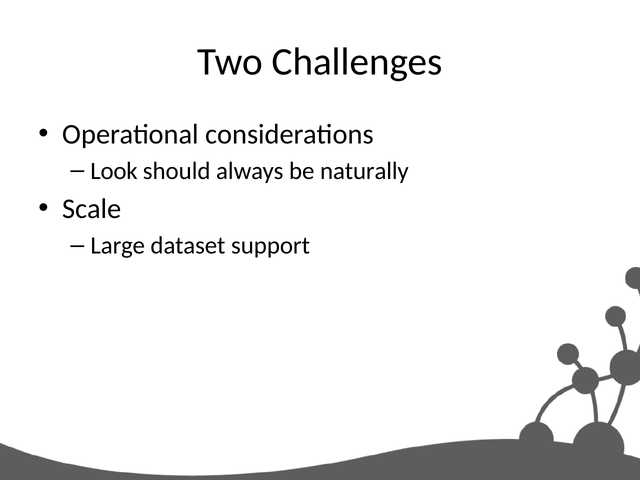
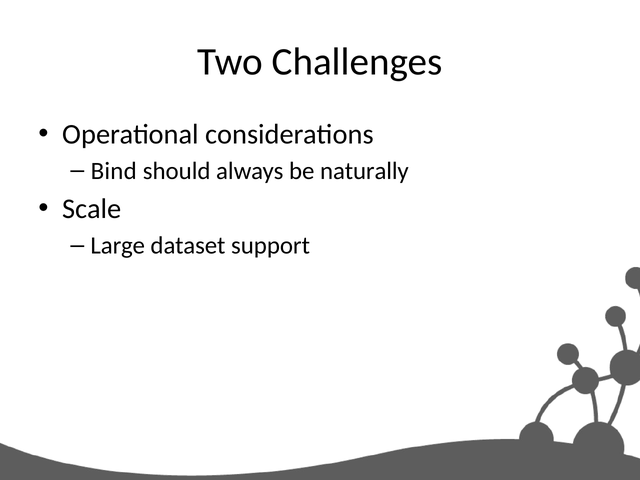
Look: Look -> Bind (114, 171)
